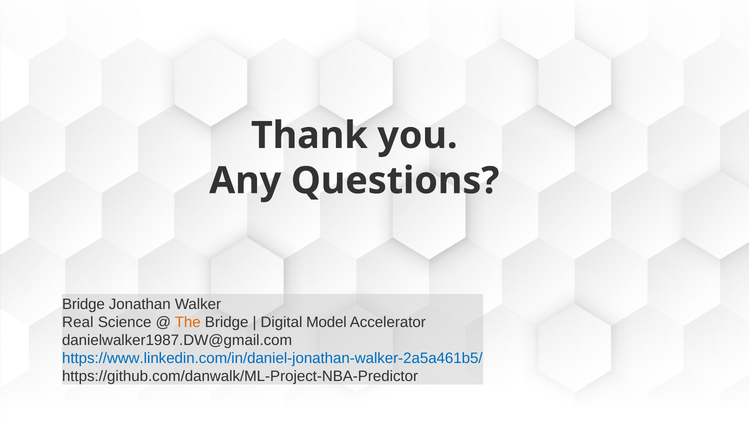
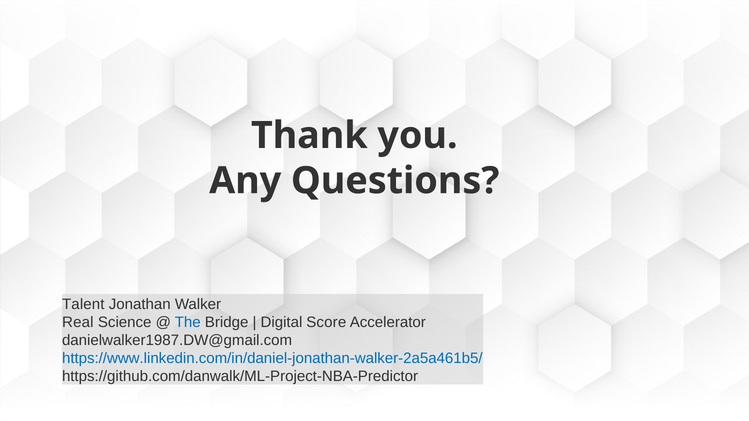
Bridge: Bridge -> Talent (83, 304)
The colour: orange -> blue (188, 322)
Model: Model -> Score (326, 322)
